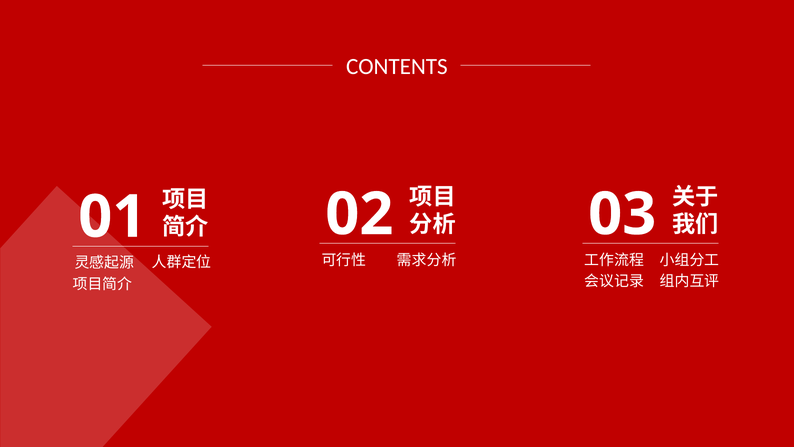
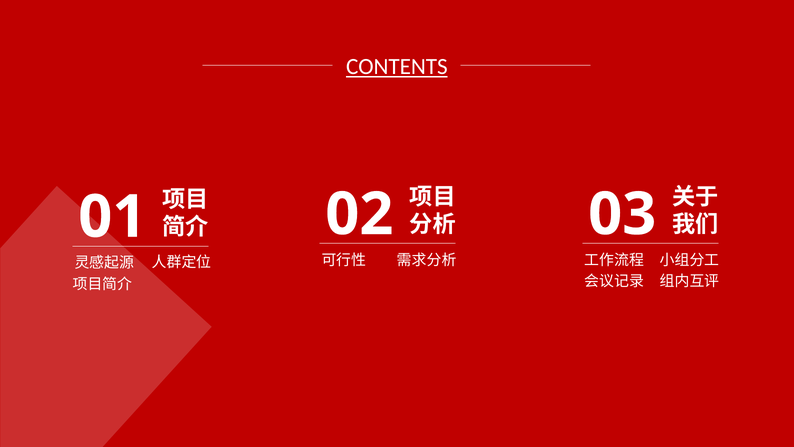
CONTENTS underline: none -> present (397, 67)
